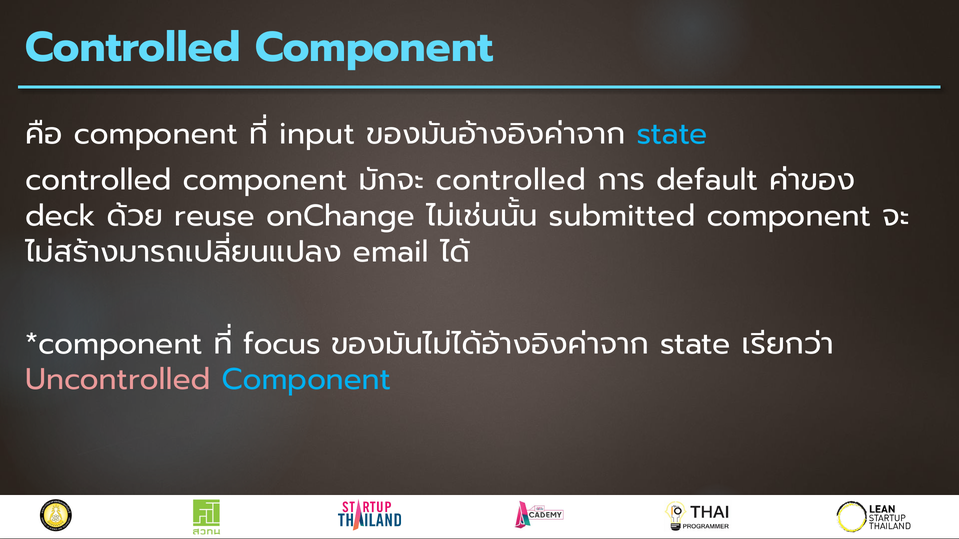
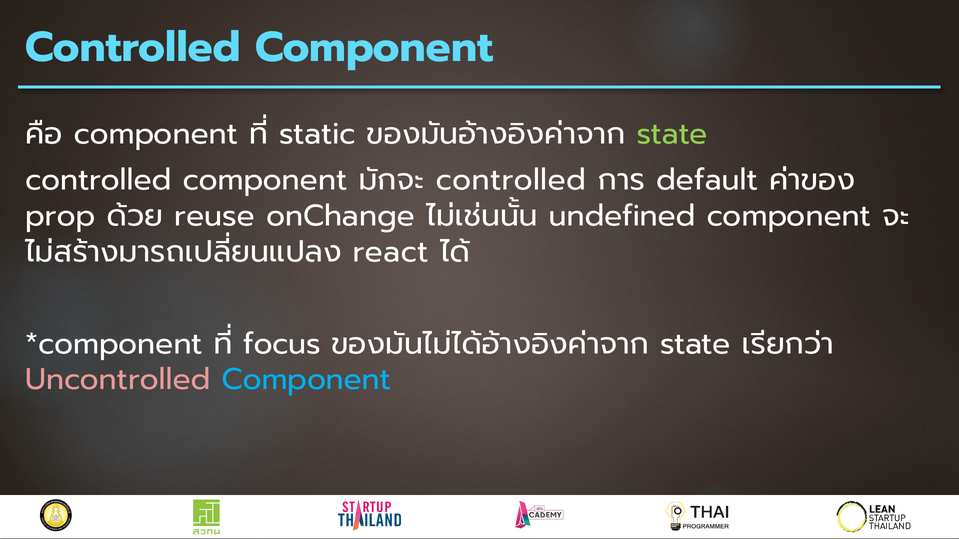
input: input -> static (317, 134)
state colour: light blue -> light green (672, 134)
deck: deck -> prop (60, 216)
submitted: submitted -> undefined (622, 216)
email: email -> react (391, 252)
